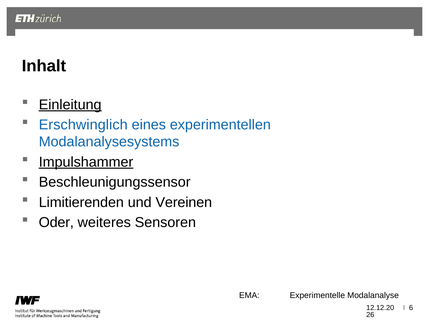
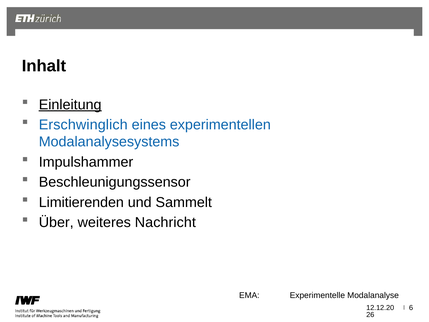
Impulshammer underline: present -> none (86, 162)
Vereinen: Vereinen -> Sammelt (184, 202)
Oder: Oder -> Über (56, 222)
Sensoren: Sensoren -> Nachricht (165, 222)
